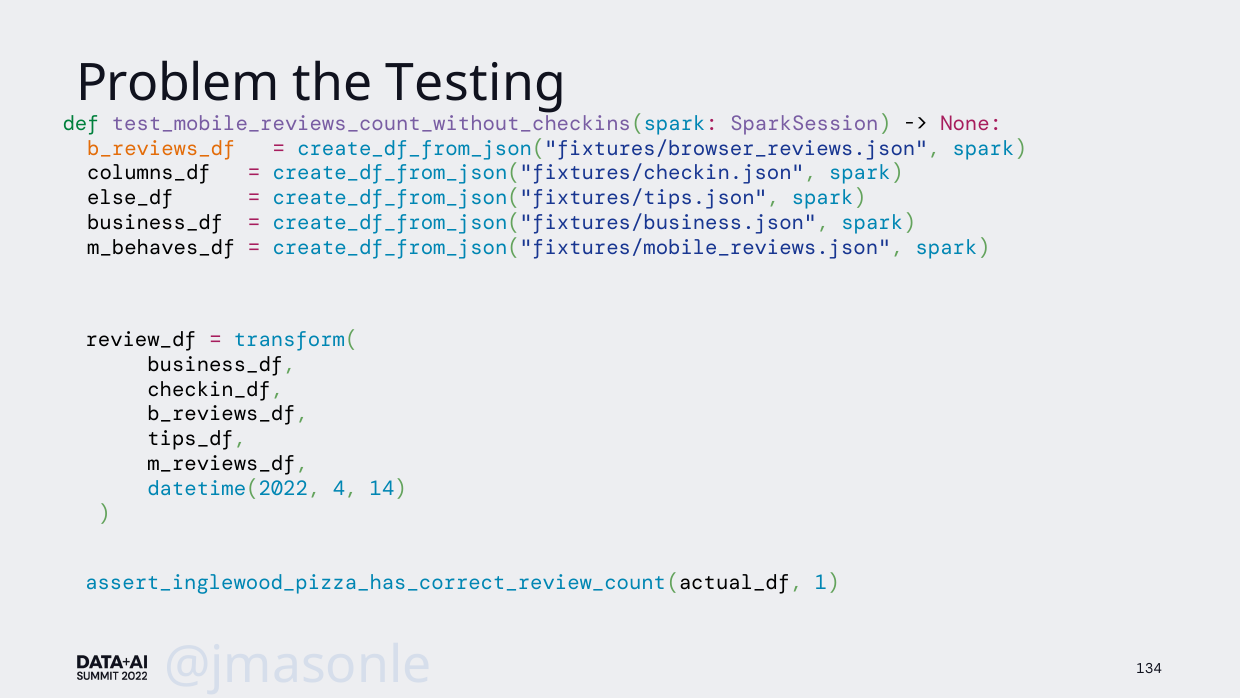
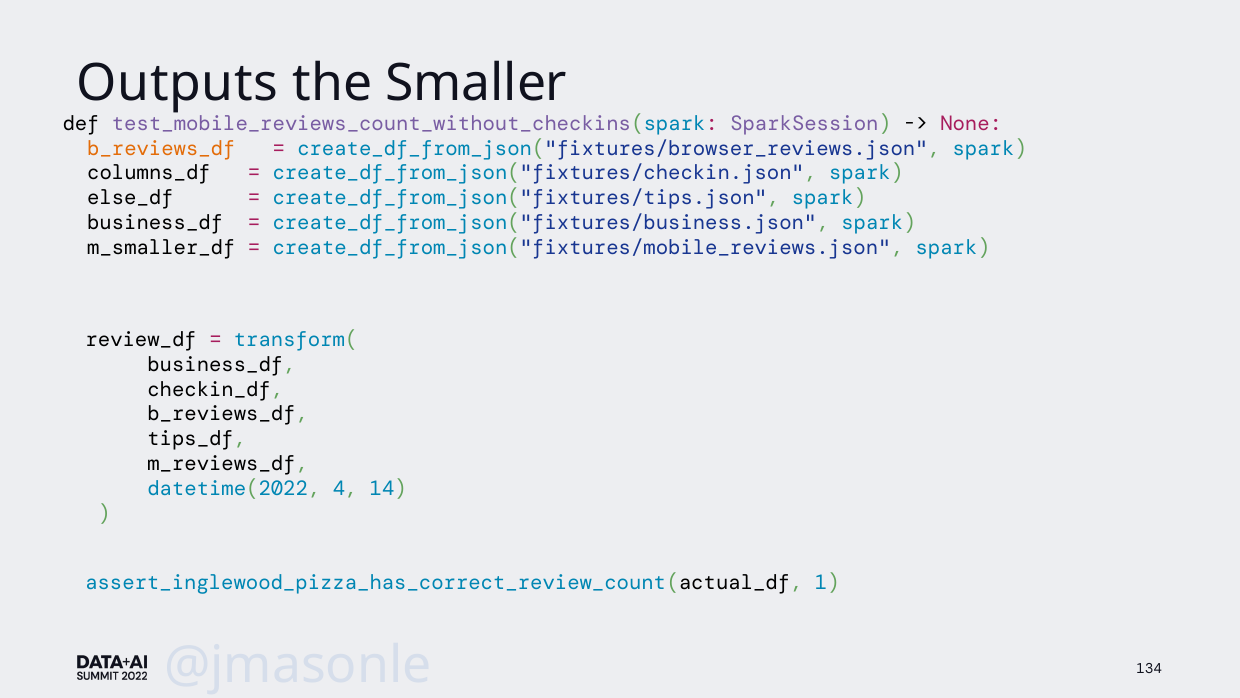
Problem: Problem -> Outputs (177, 84)
Testing: Testing -> Smaller (477, 84)
def colour: green -> black (81, 123)
m_behaves_df: m_behaves_df -> m_smaller_df (161, 247)
